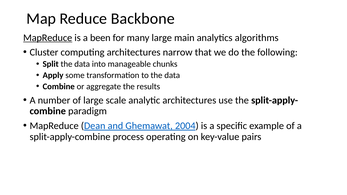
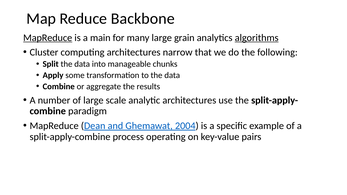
been: been -> main (100, 38)
main: main -> grain (184, 38)
algorithms underline: none -> present (257, 38)
